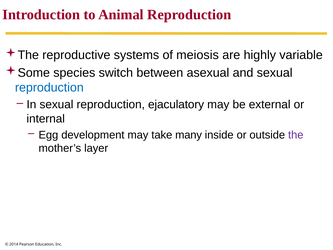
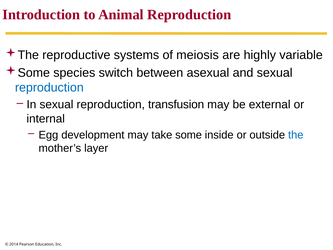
ejaculatory: ejaculatory -> transfusion (176, 104)
take many: many -> some (189, 135)
the colour: purple -> blue (296, 135)
